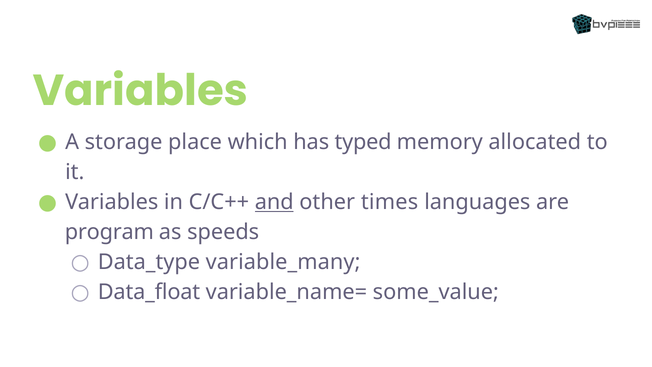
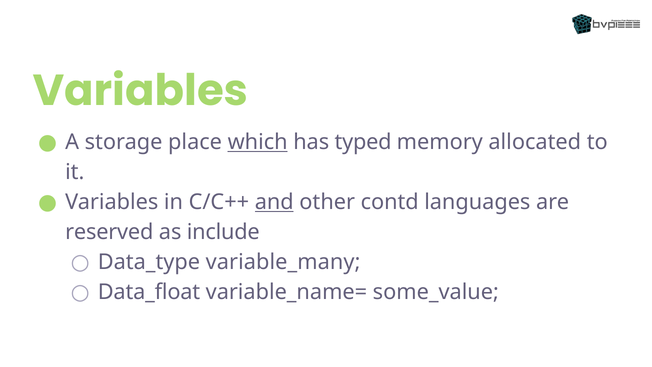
which underline: none -> present (258, 142)
times: times -> contd (390, 202)
program: program -> reserved (109, 232)
speeds: speeds -> include (223, 232)
